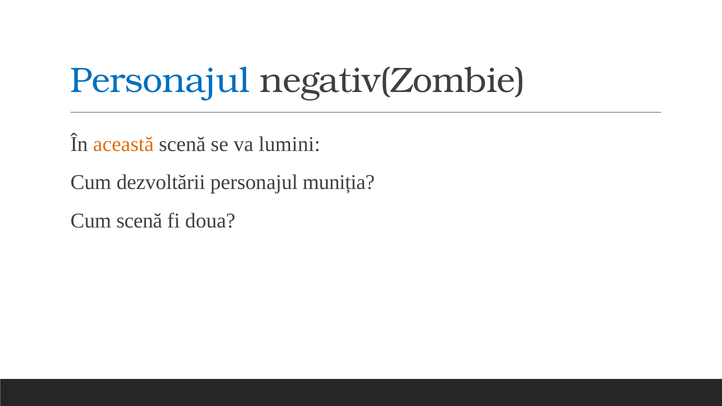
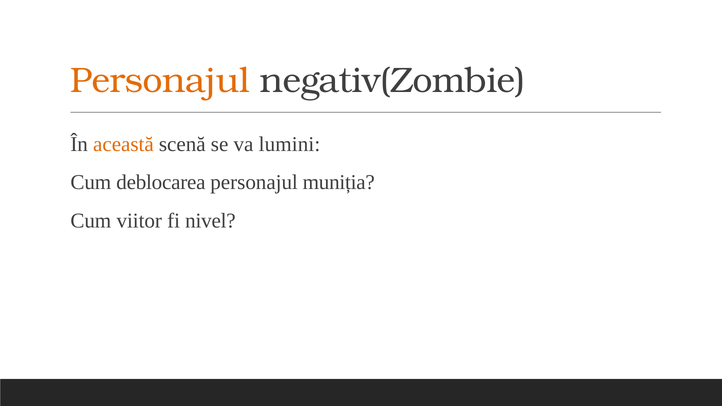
Personajul colour: blue -> orange (160, 81)
dezvoltării: dezvoltării -> deblocarea (161, 183)
Cum scenă: scenă -> viitor (139, 221)
doua: doua -> nivel (210, 221)
